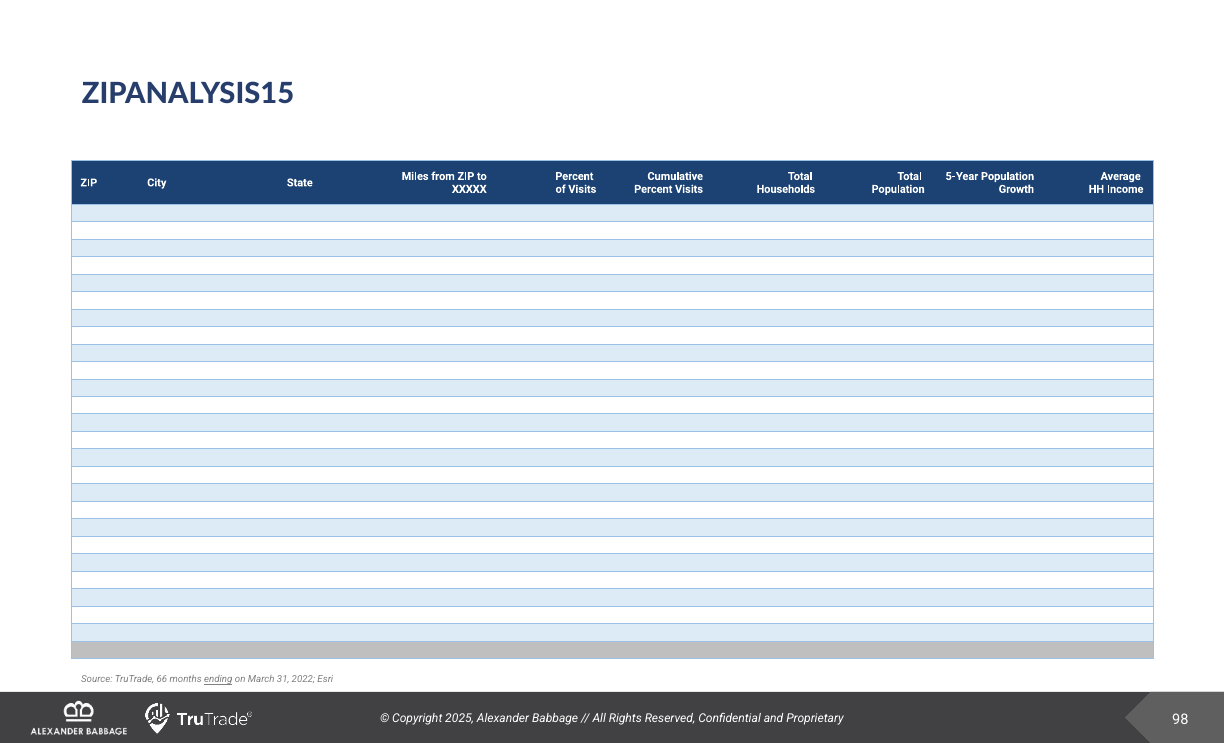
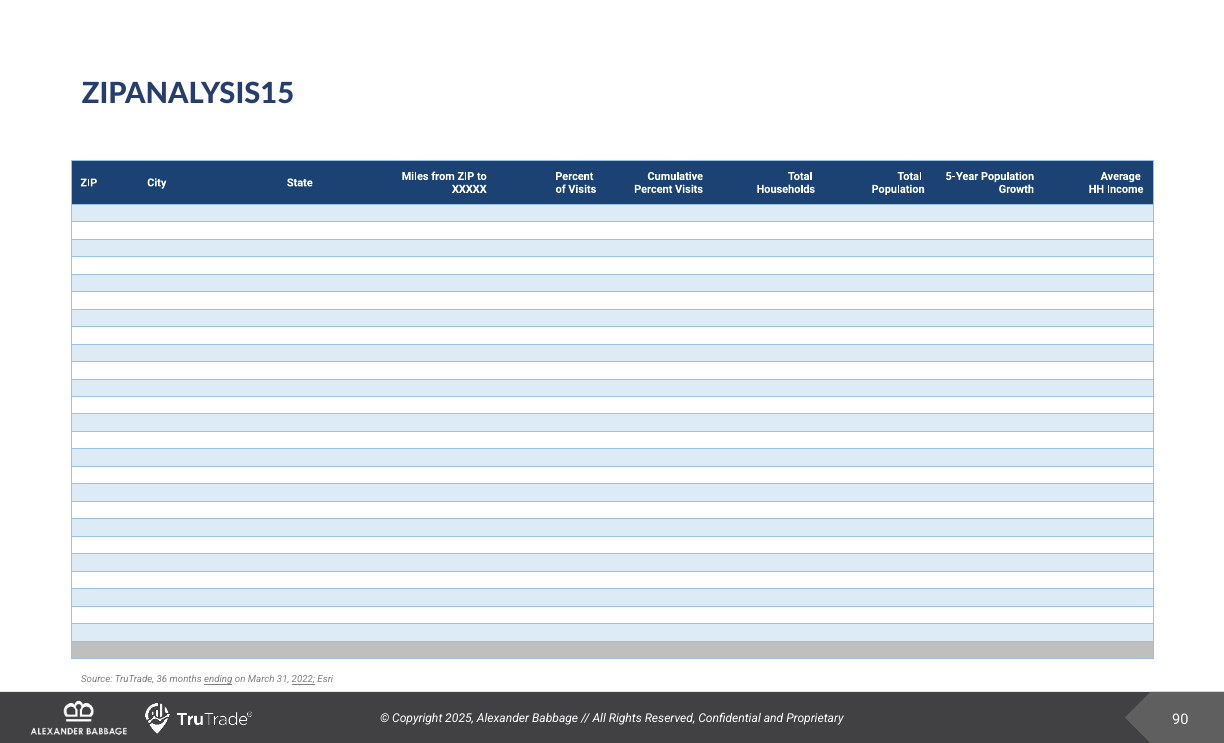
66: 66 -> 36 (162, 680)
2022 underline: none -> present (303, 680)
98: 98 -> 90 (1180, 720)
